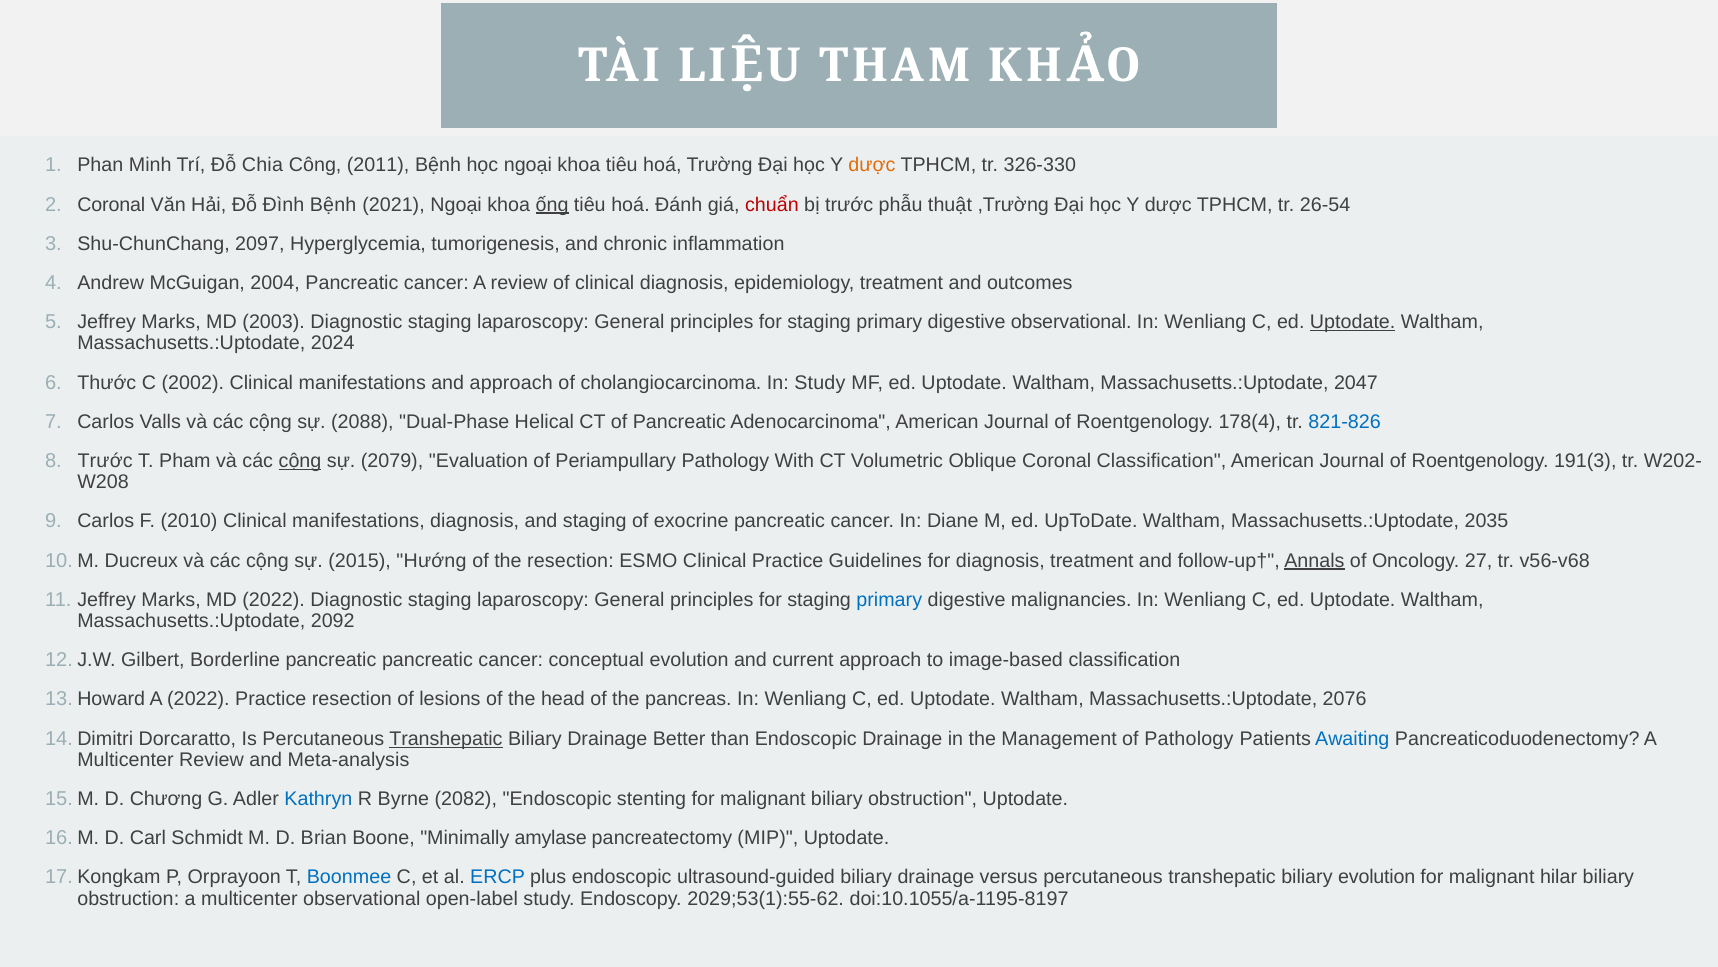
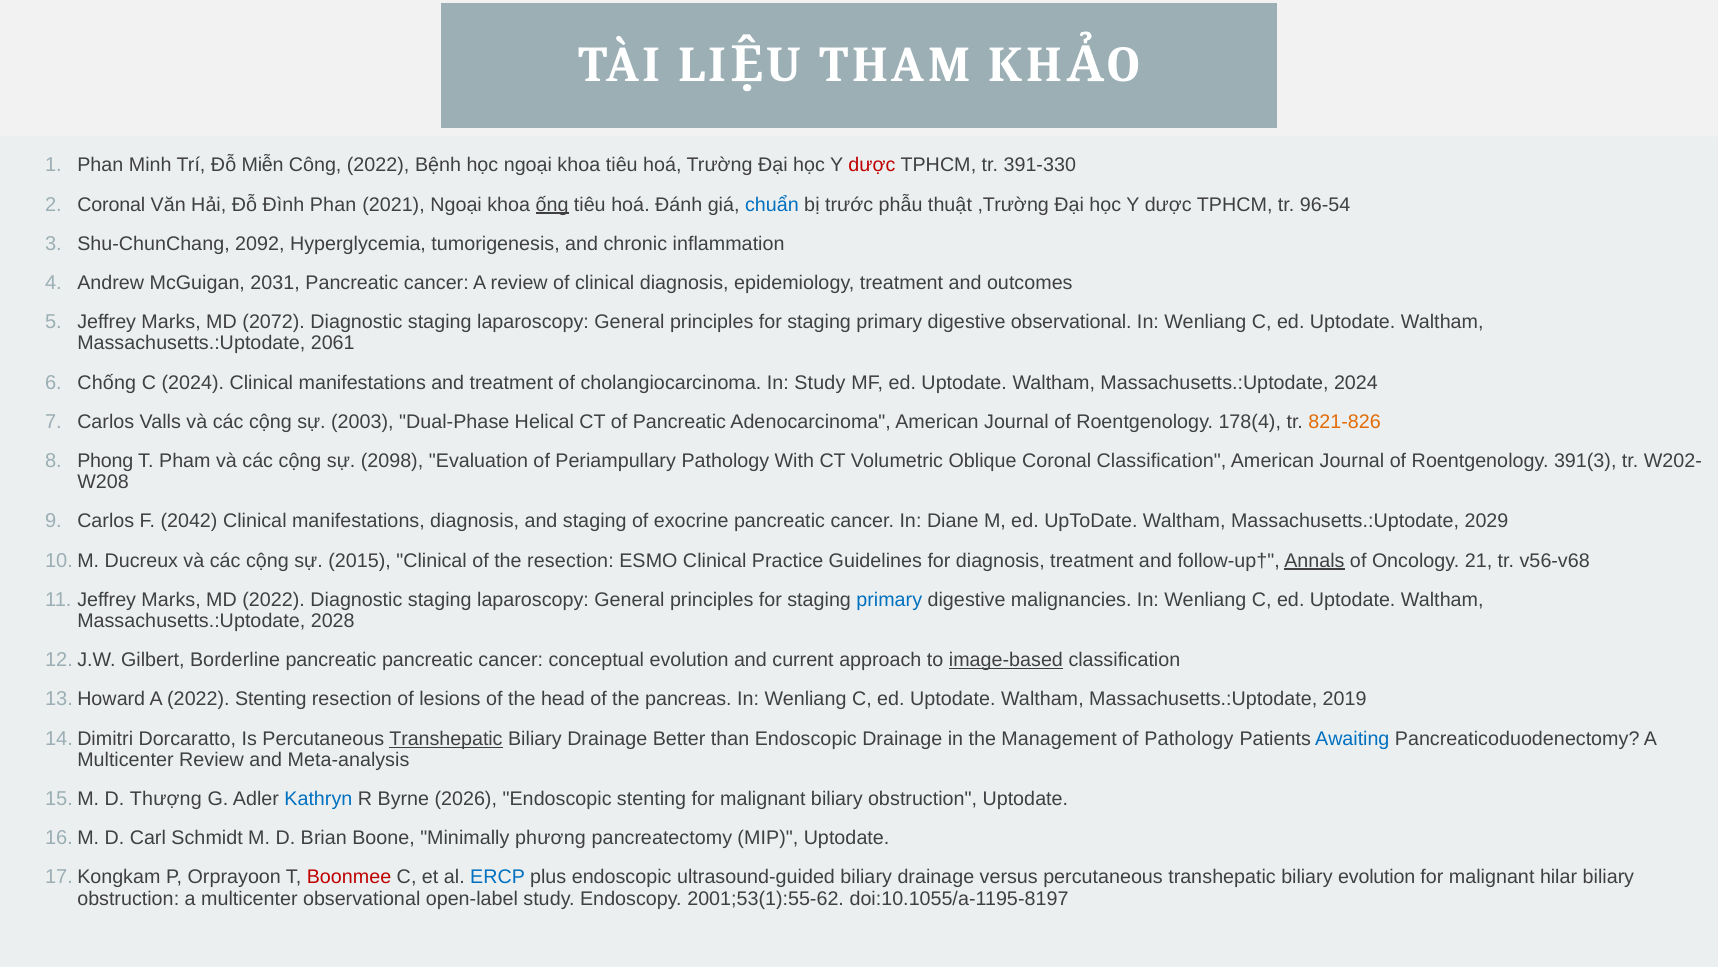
Chia: Chia -> Miễn (263, 165)
Công 2011: 2011 -> 2022 (378, 165)
dược colour: orange -> red (872, 165)
326-330: 326-330 -> 391-330 (1040, 165)
Đình Bệnh: Bệnh -> Phan (333, 204)
chuẩn colour: red -> blue (772, 204)
26-54: 26-54 -> 96-54 (1325, 204)
2097: 2097 -> 2092 (260, 244)
2004: 2004 -> 2031 (275, 283)
2003: 2003 -> 2072 (274, 322)
Uptodate underline: present -> none (1353, 322)
2024: 2024 -> 2061 (333, 343)
Thước: Thước -> Chống (107, 382)
C 2002: 2002 -> 2024 (193, 382)
and approach: approach -> treatment (511, 382)
Massachusetts.:Uptodate 2047: 2047 -> 2024 (1356, 382)
2088: 2088 -> 2003 (362, 421)
821-826 colour: blue -> orange (1345, 421)
Trước: Trước -> Phong (105, 461)
cộng underline: present -> none (300, 461)
2079: 2079 -> 2098 (392, 461)
191(3: 191(3 -> 391(3 (1585, 461)
2010: 2010 -> 2042 (189, 521)
2035: 2035 -> 2029 (1486, 521)
2015 Hướng: Hướng -> Clinical (432, 560)
27: 27 -> 21 (1479, 560)
2092: 2092 -> 2028 (333, 621)
image-based underline: none -> present (1006, 660)
2022 Practice: Practice -> Stenting (271, 699)
2076: 2076 -> 2019 (1345, 699)
Chương: Chương -> Thượng (166, 799)
2082: 2082 -> 2026 (466, 799)
amylase: amylase -> phương (550, 838)
Boonmee colour: blue -> red (349, 877)
2029;53(1):55-62: 2029;53(1):55-62 -> 2001;53(1):55-62 (766, 898)
